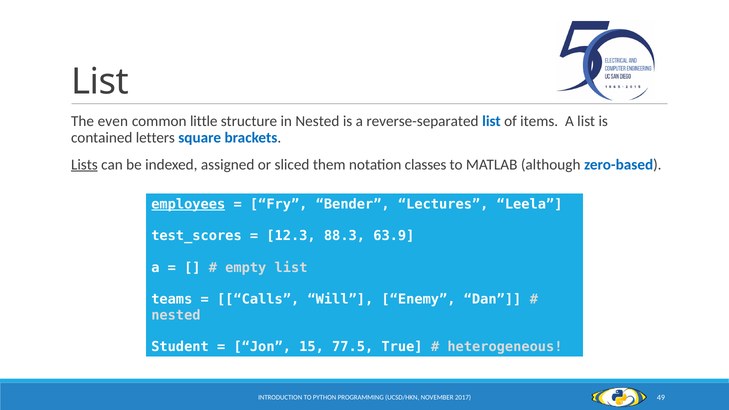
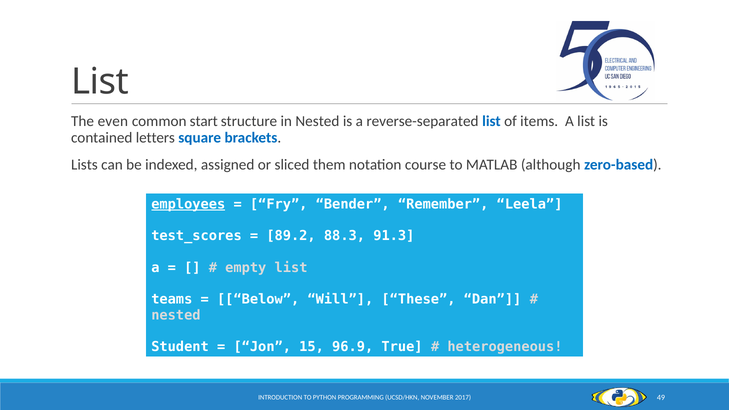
little: little -> start (204, 121)
Lists underline: present -> none (84, 165)
classes: classes -> course (425, 165)
Lectures: Lectures -> Remember (443, 204)
12.3: 12.3 -> 89.2 (291, 236)
63.9: 63.9 -> 91.3 (394, 236)
Calls: Calls -> Below (258, 299)
Enemy: Enemy -> These (419, 299)
77.5: 77.5 -> 96.9 (353, 347)
